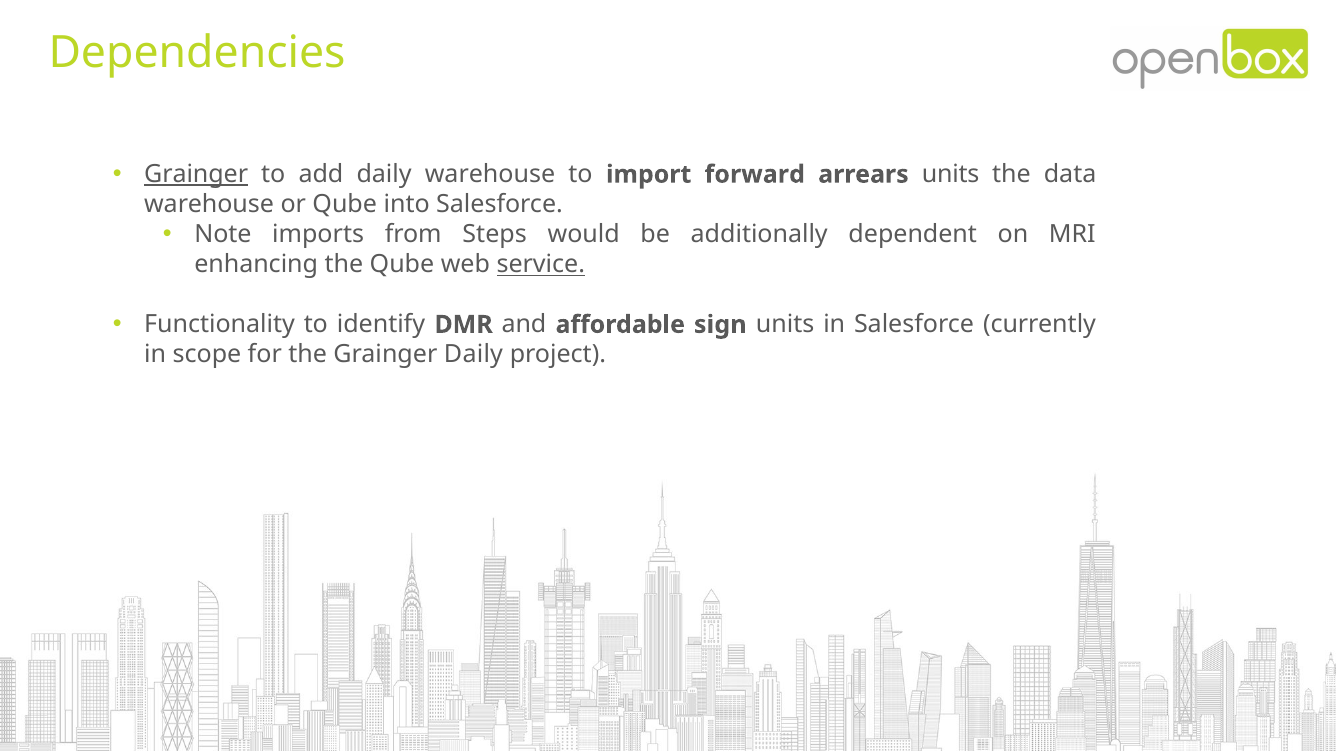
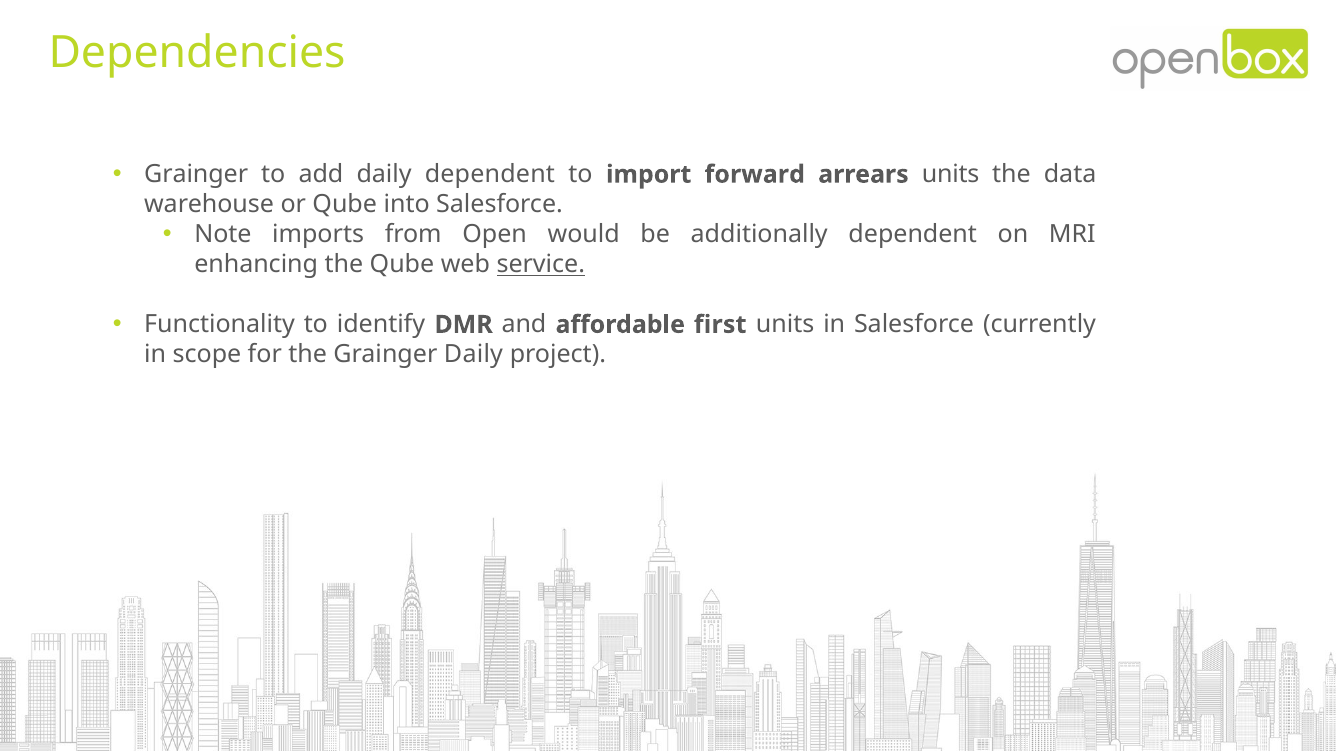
Grainger underline: present -> none (196, 174)
daily warehouse: warehouse -> dependent (490, 174)
Steps: Steps -> Open (495, 235)
sign: sign -> first (720, 325)
